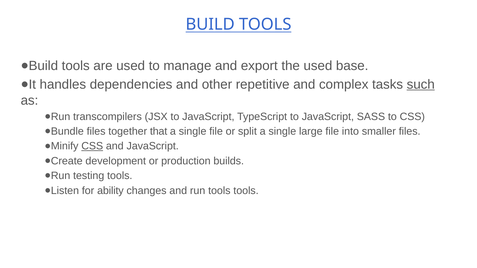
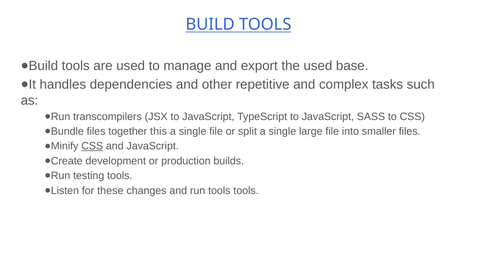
such underline: present -> none (421, 85)
that: that -> this (159, 131)
ability: ability -> these (110, 191)
